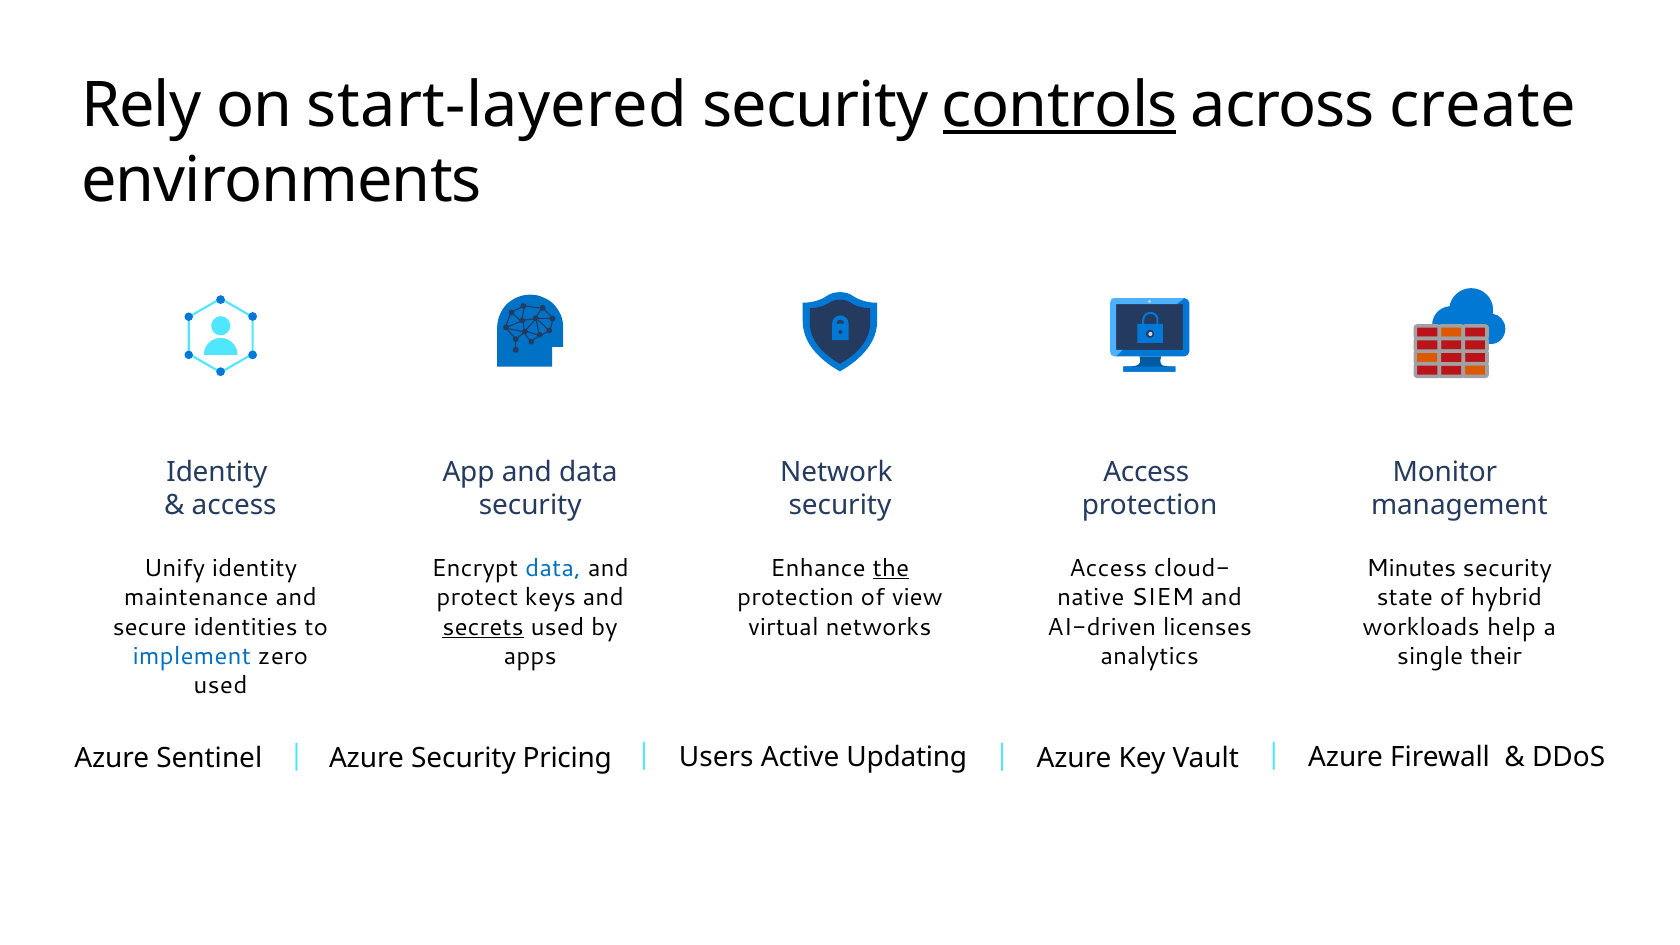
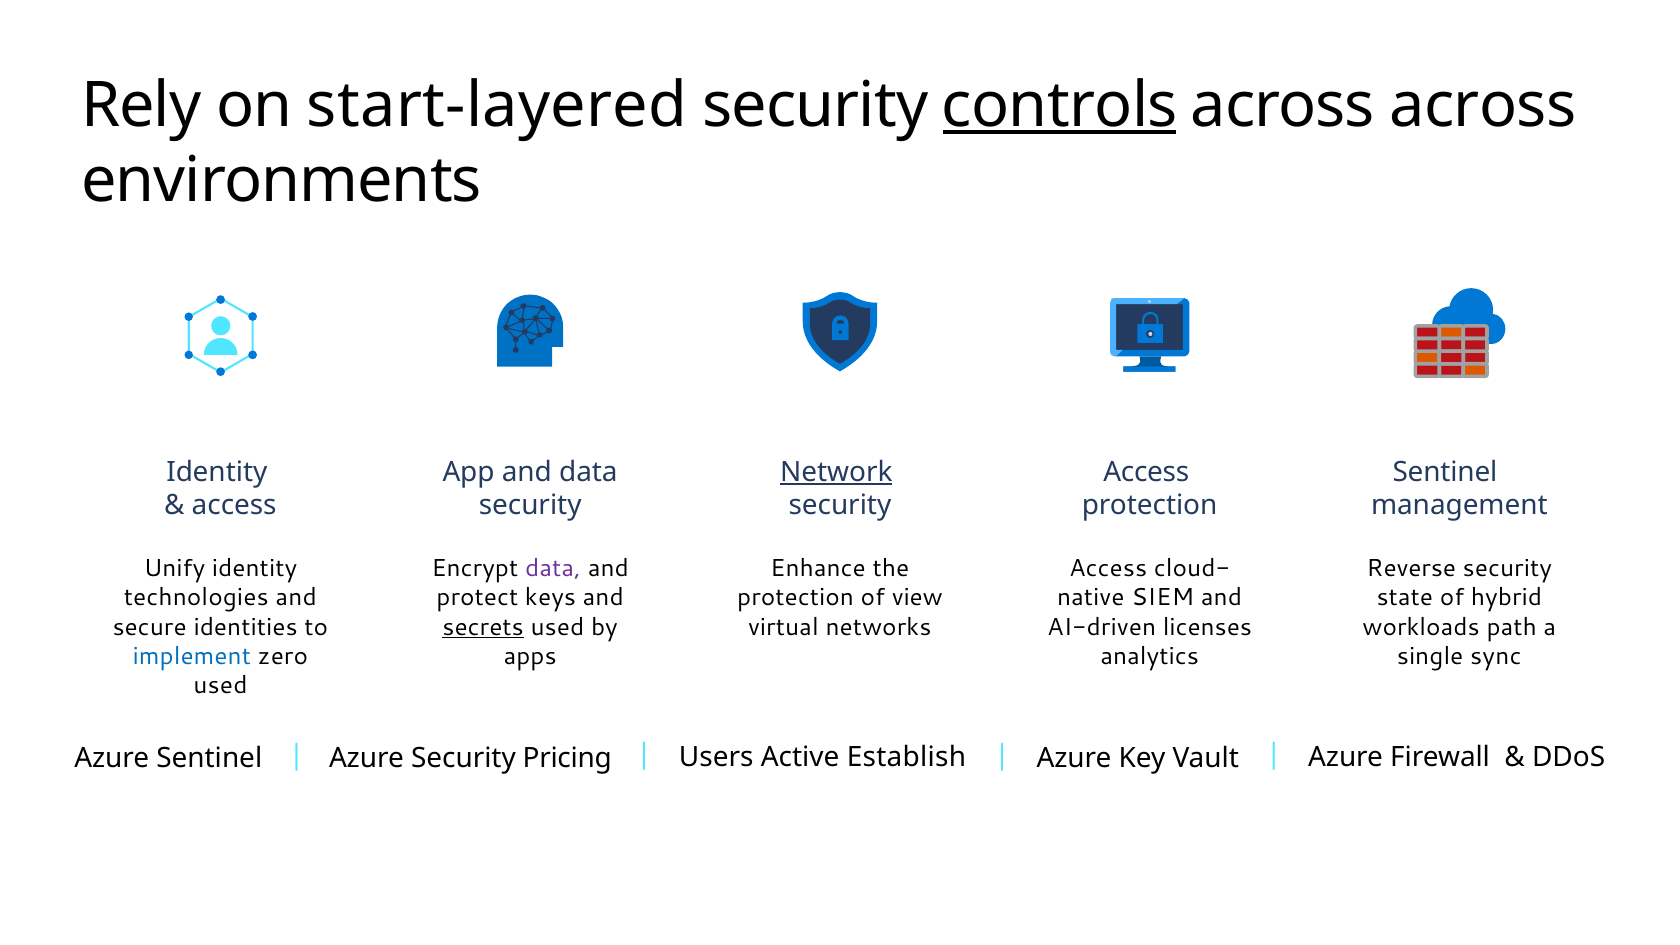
across create: create -> across (1483, 105)
Network underline: none -> present (836, 472)
Monitor: Monitor -> Sentinel (1445, 472)
data colour: blue -> purple (553, 568)
the underline: present -> none (891, 568)
Minutes: Minutes -> Reverse (1411, 568)
maintenance: maintenance -> technologies (196, 598)
help: help -> path (1512, 627)
their: their -> sync (1496, 656)
Updating: Updating -> Establish (907, 757)
